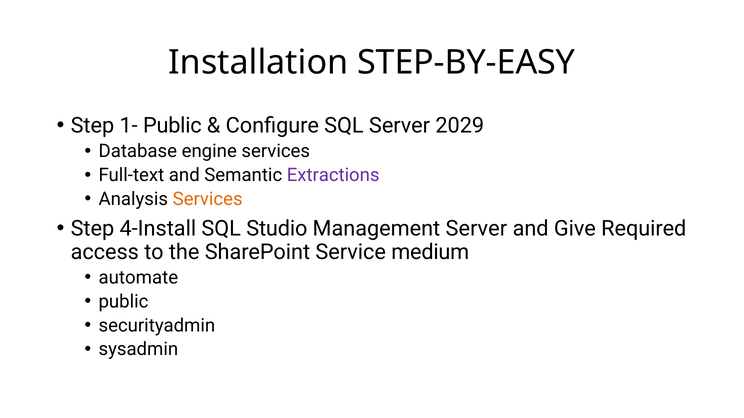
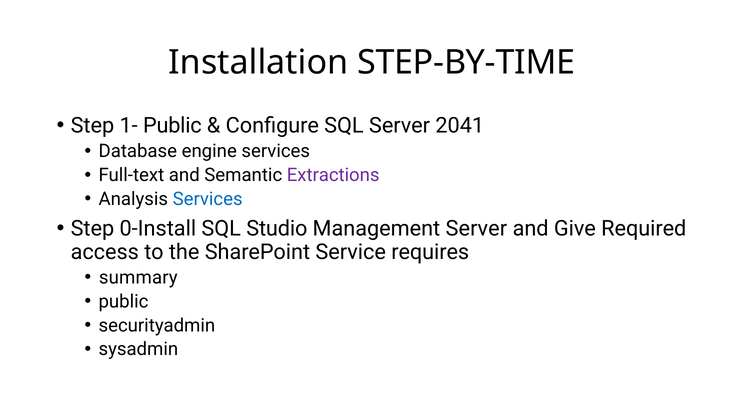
STEP-BY-EASY: STEP-BY-EASY -> STEP-BY-TIME (466, 62)
2029: 2029 -> 2041 (460, 126)
Services colour: orange -> blue (208, 199)
4-Install: 4-Install -> 0-Install (158, 229)
medium: medium -> requires (430, 252)
automate: automate -> summary (138, 278)
